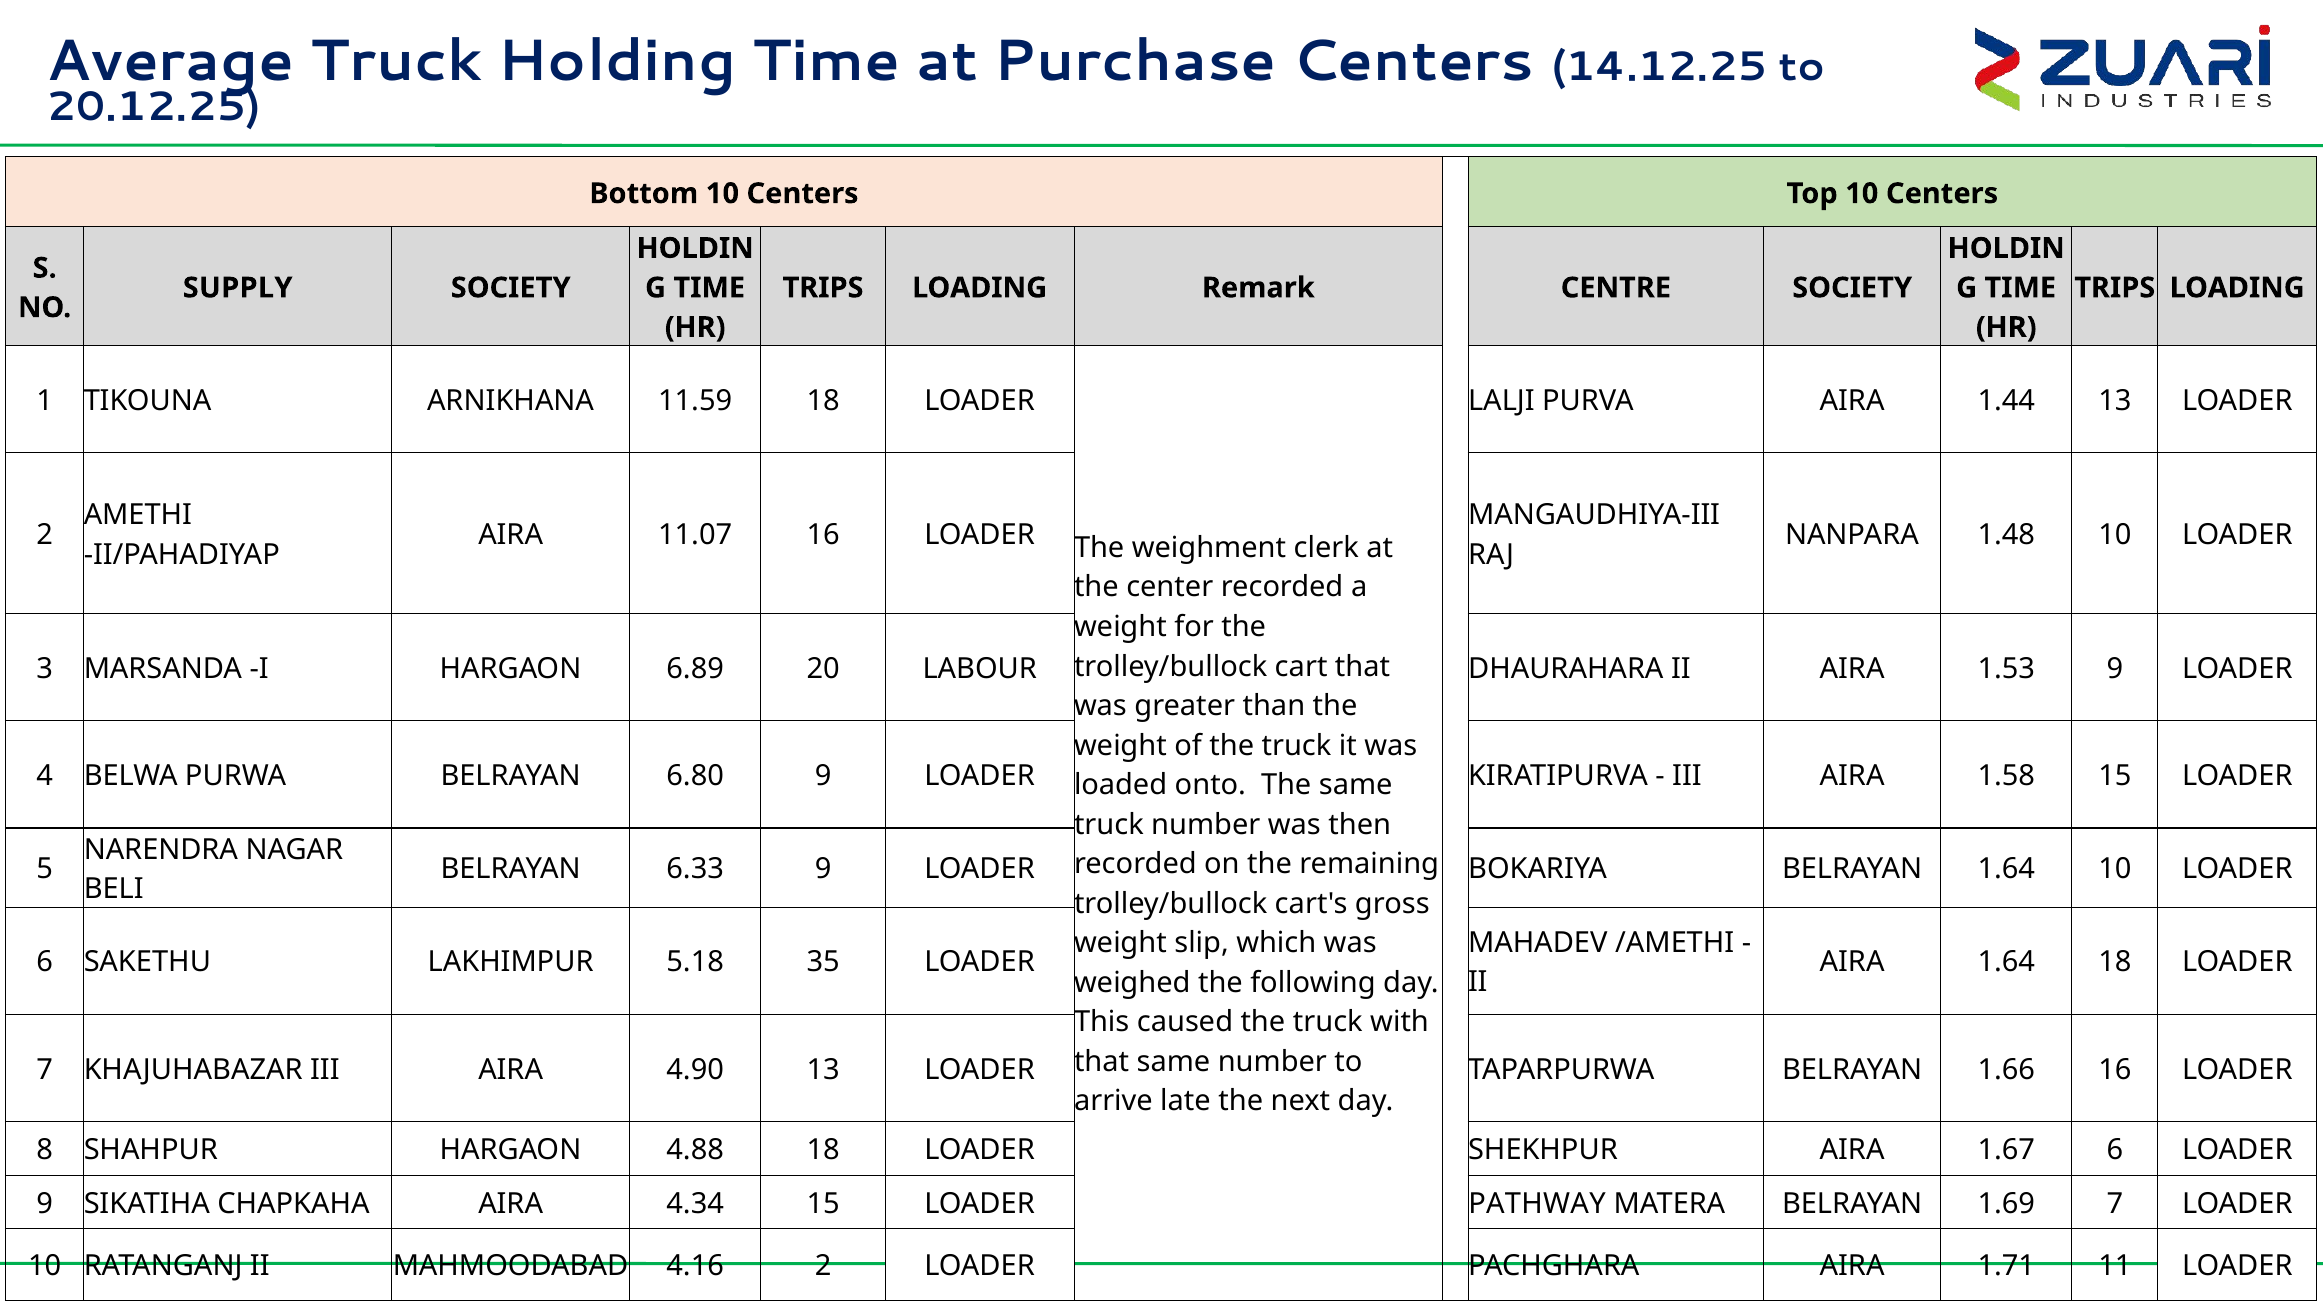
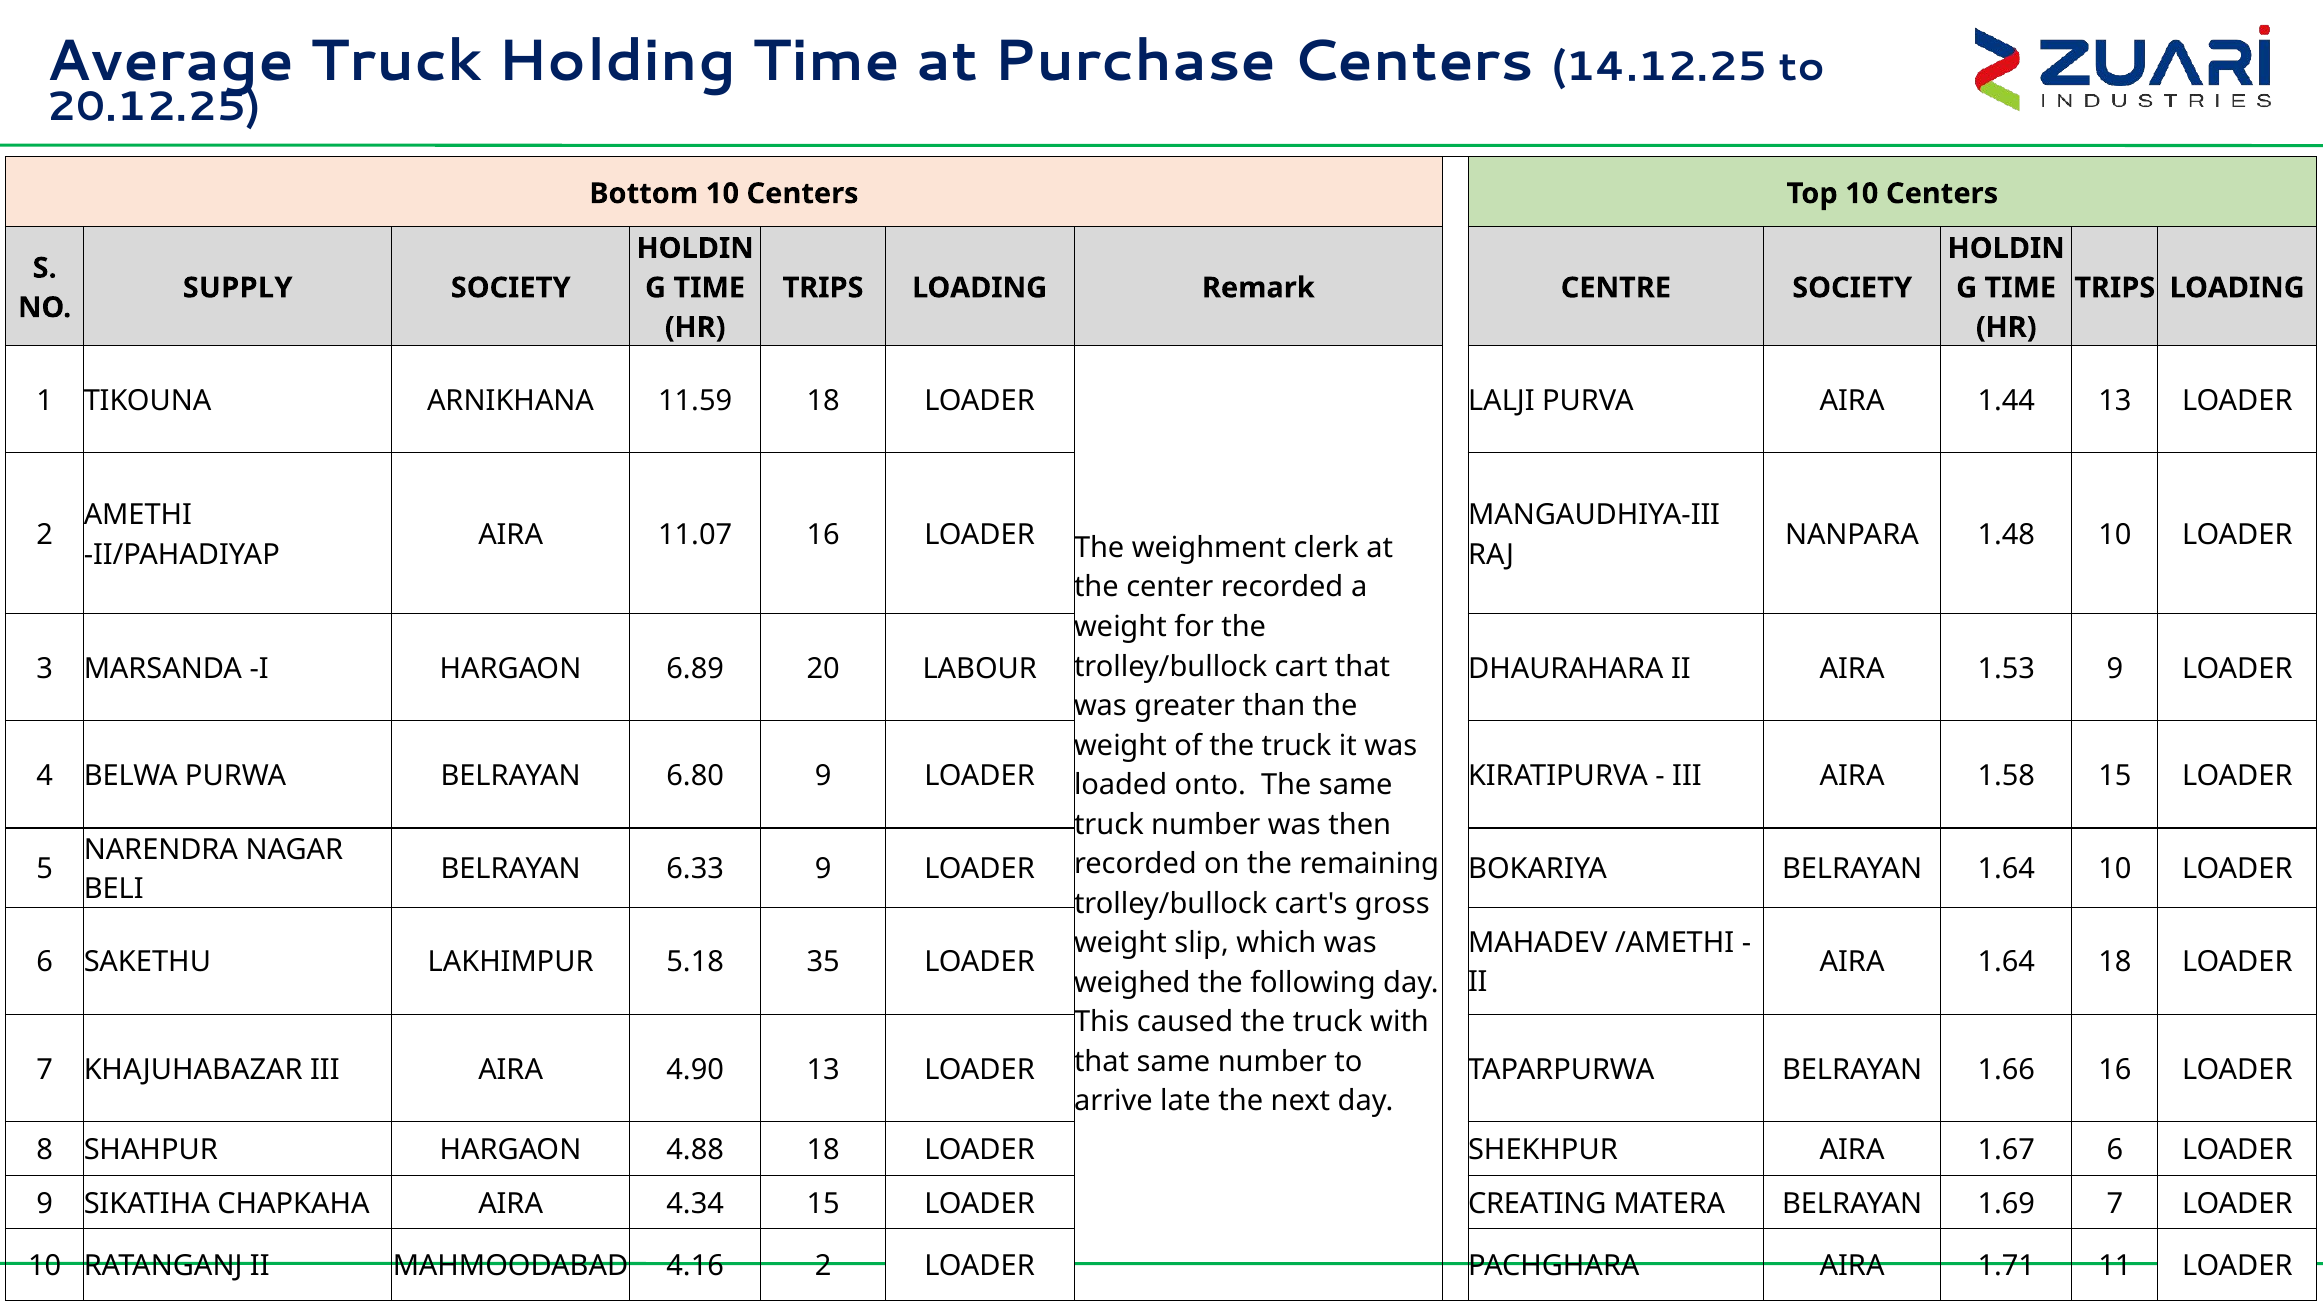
PATHWAY: PATHWAY -> CREATING (1537, 1203)
